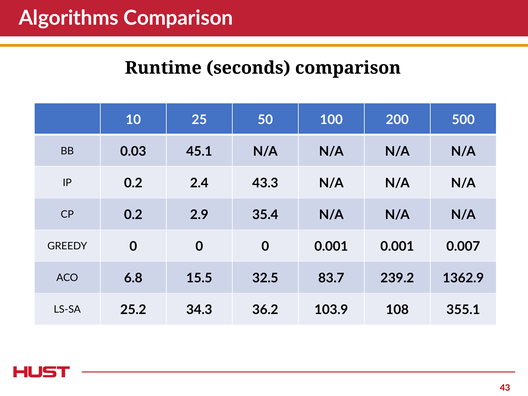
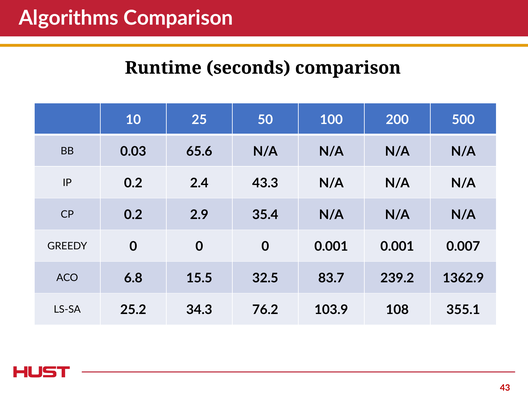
45.1: 45.1 -> 65.6 (199, 151)
36.2: 36.2 -> 76.2 (265, 310)
